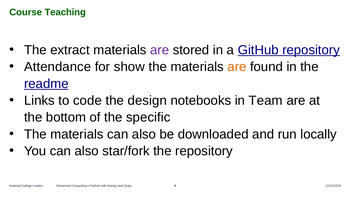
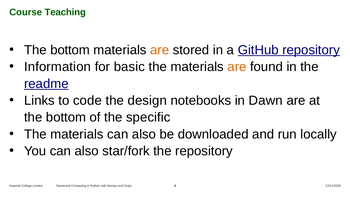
extract: extract -> bottom (70, 50)
are colour: purple -> orange (160, 50)
Attendance: Attendance -> Information (58, 67)
show: show -> basic (129, 67)
Team: Team -> Dawn (266, 100)
